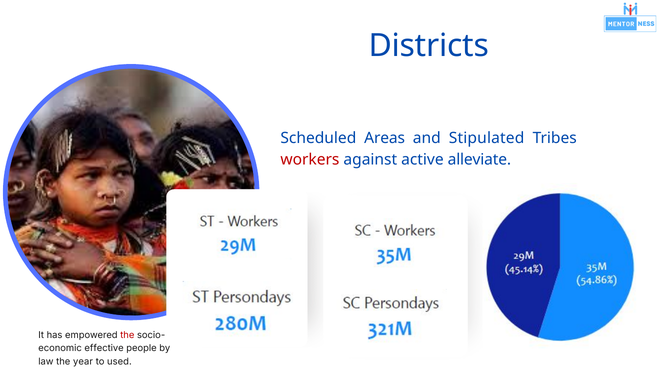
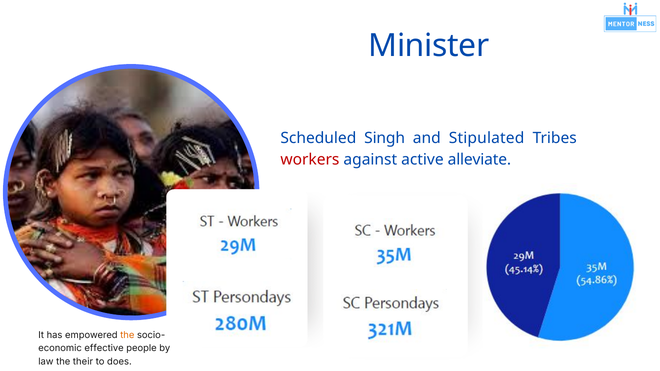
Districts: Districts -> Minister (429, 46)
Areas: Areas -> Singh (385, 138)
the colour: red -> orange (127, 335)
year: year -> their (83, 362)
used: used -> does (119, 362)
